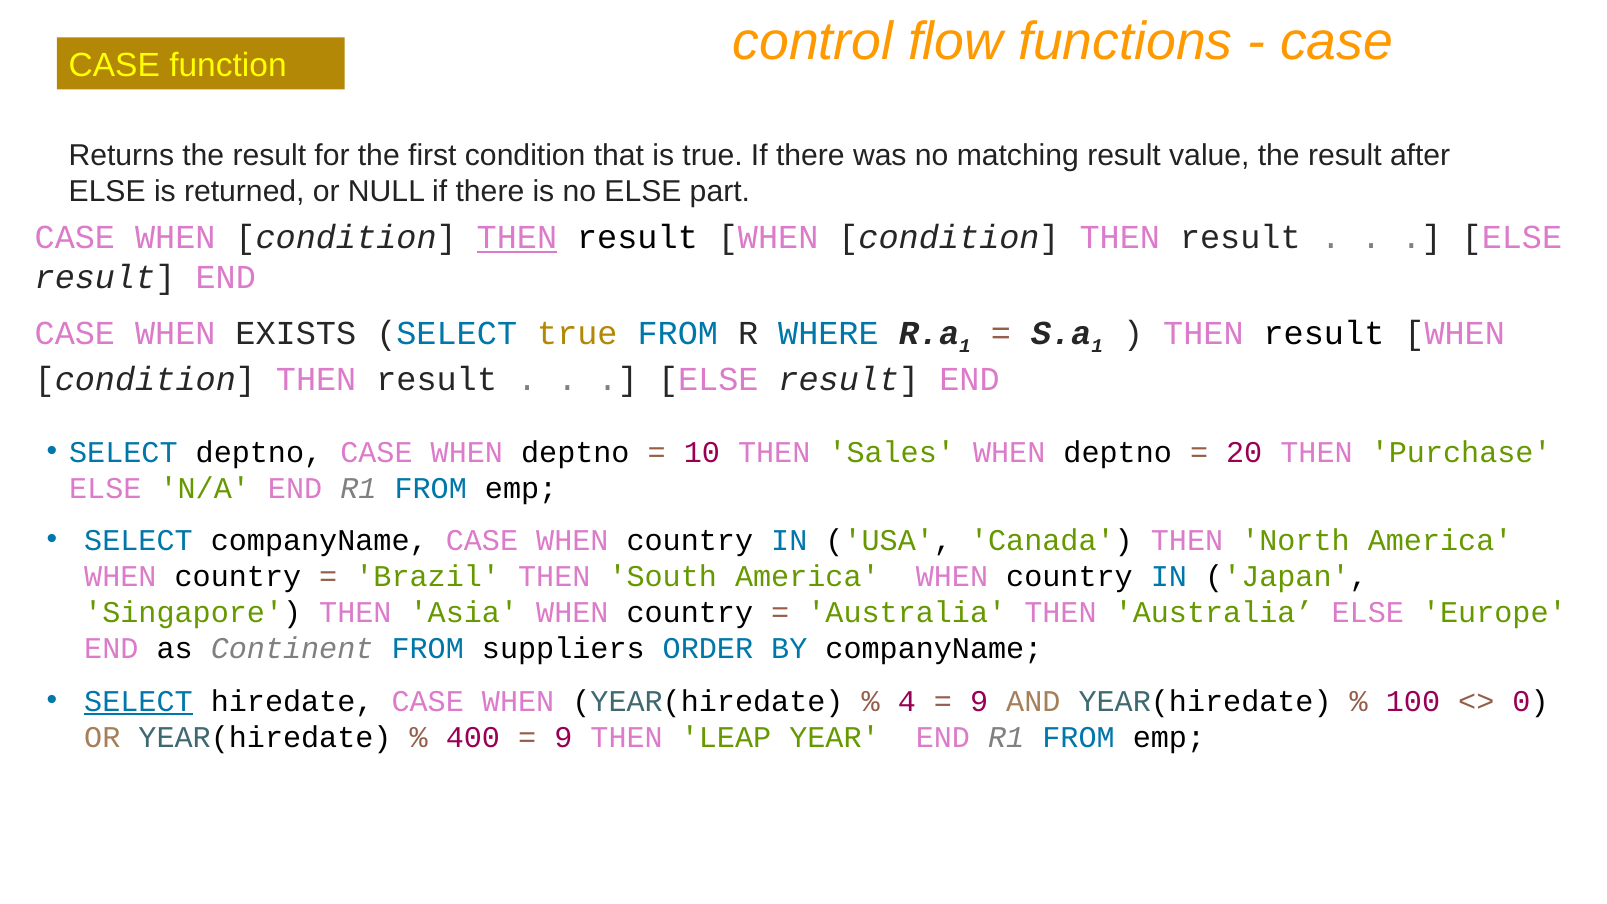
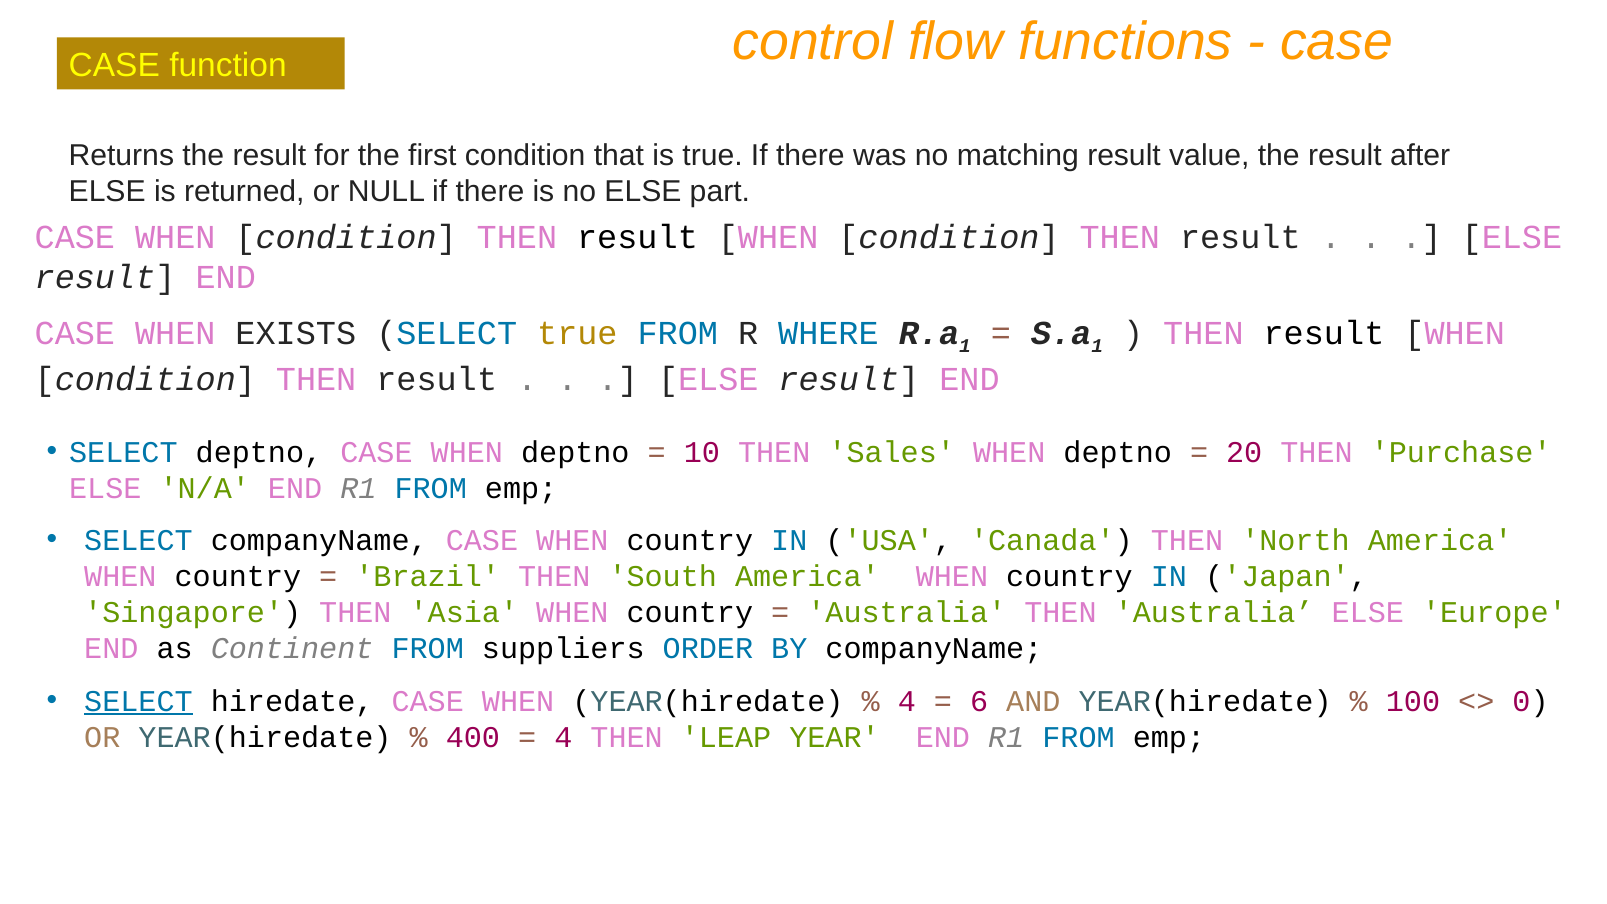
THEN underline: present -> none (517, 237)
9: 9 -> 6 (979, 701)
9: 9 -> 4 (563, 737)
